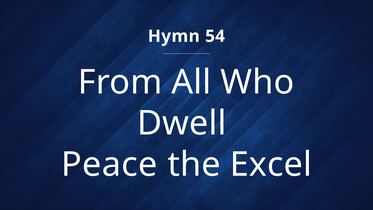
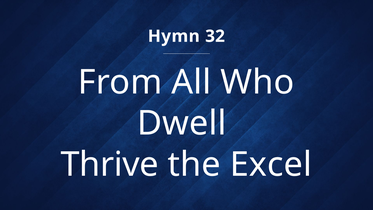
54: 54 -> 32 (215, 36)
Peace: Peace -> Thrive (110, 164)
